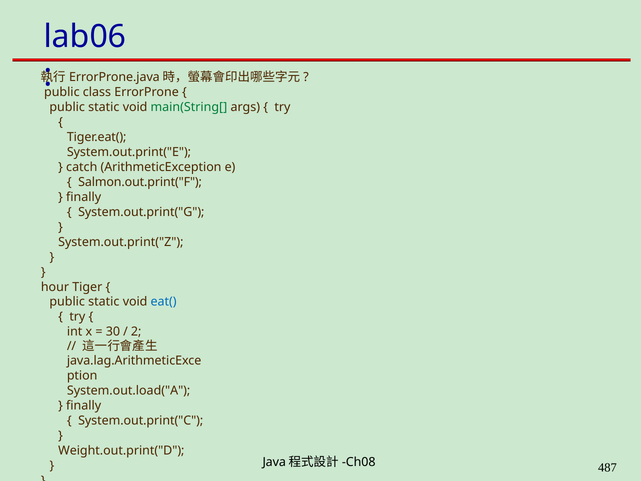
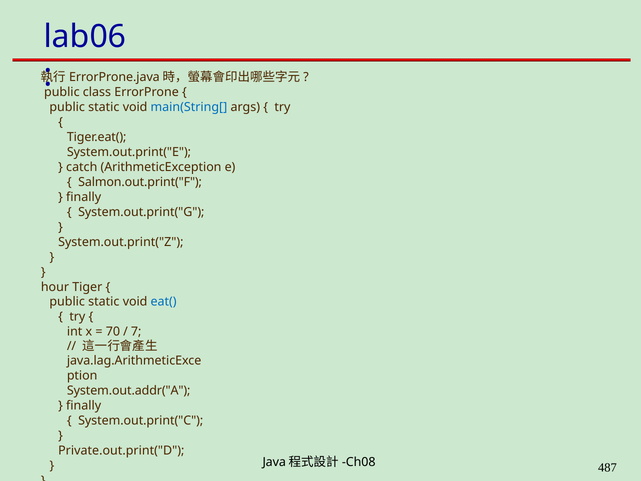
main(String[ colour: green -> blue (189, 107)
30: 30 -> 70 (113, 331)
2: 2 -> 7 (136, 331)
System.out.load("A: System.out.load("A -> System.out.addr("A (129, 391)
Weight.out.print("D: Weight.out.print("D -> Private.out.print("D (121, 450)
